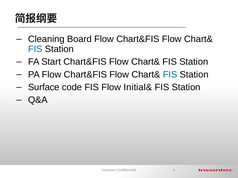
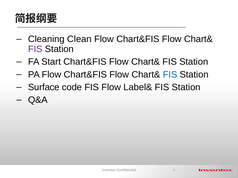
Board: Board -> Clean (79, 39)
FIS colour: blue -> purple (35, 49)
Initial&: Initial& -> Label& (138, 87)
